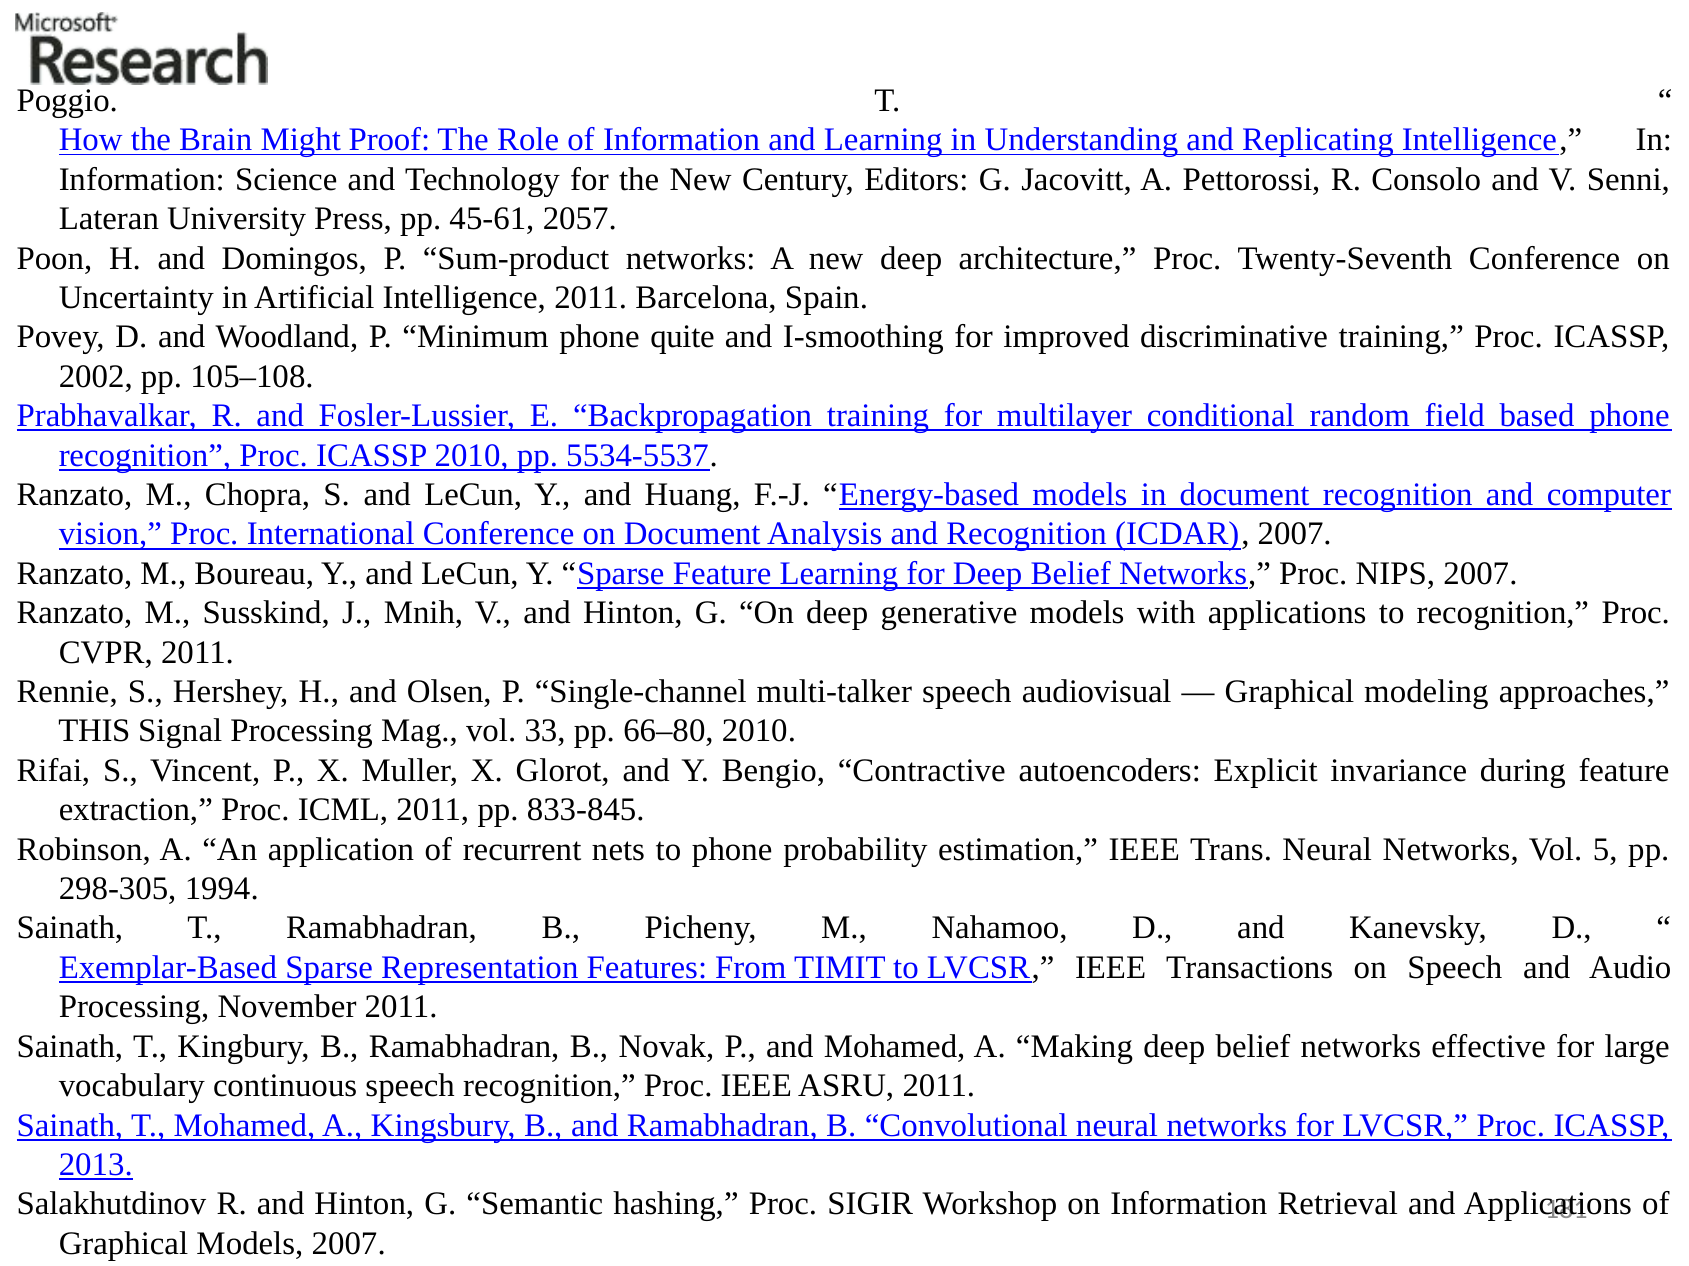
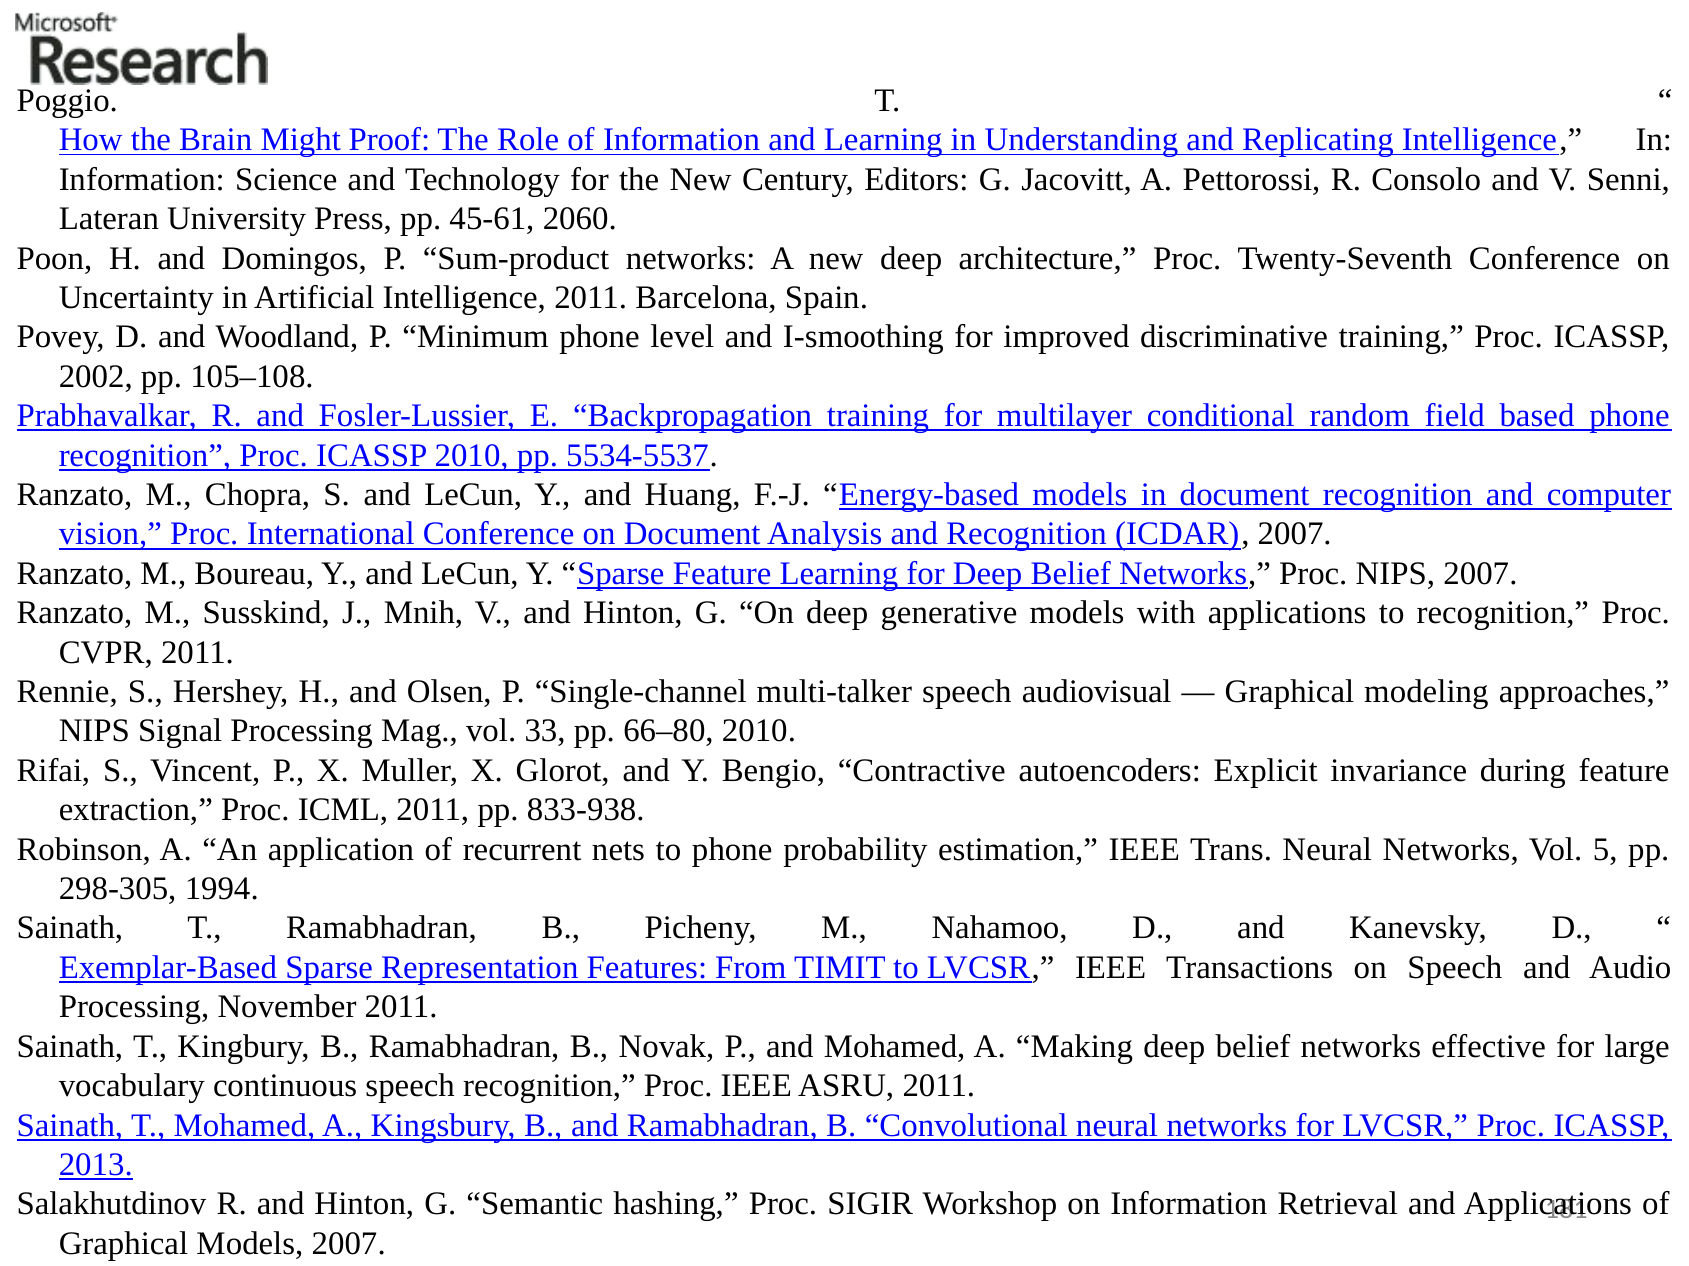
2057: 2057 -> 2060 (580, 219)
quite: quite -> level (682, 337)
THIS: THIS -> NIPS (94, 732)
833-845: 833-845 -> 833-938 (586, 810)
